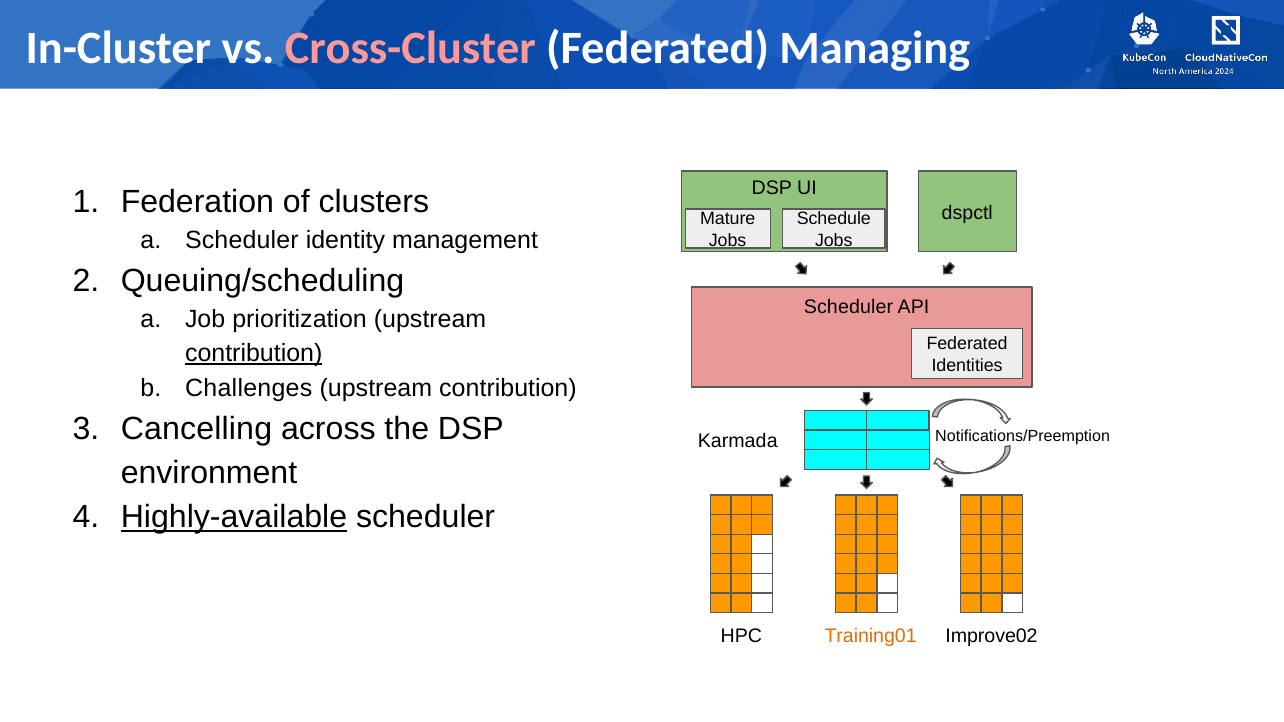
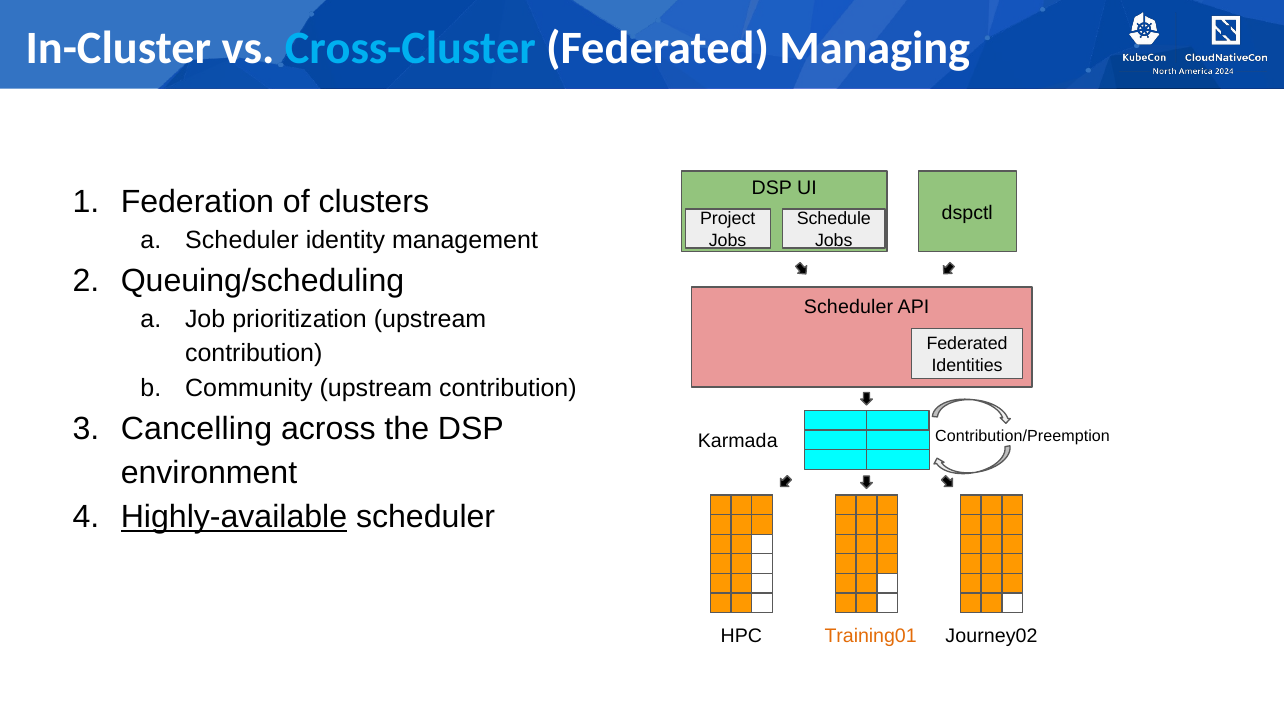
Cross-Cluster colour: pink -> light blue (410, 48)
Mature: Mature -> Project (728, 219)
contribution underline: present -> none (254, 354)
Challenges: Challenges -> Community (249, 388)
Notifications/Preemption: Notifications/Preemption -> Contribution/Preemption (1023, 436)
Improve02: Improve02 -> Journey02 (991, 636)
